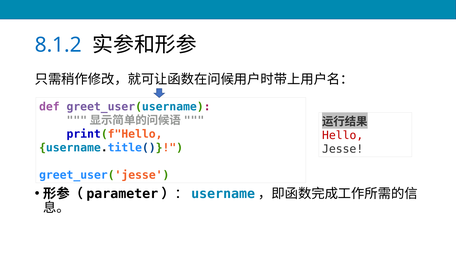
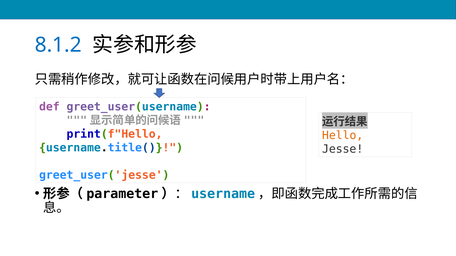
Hello colour: red -> orange (343, 136)
